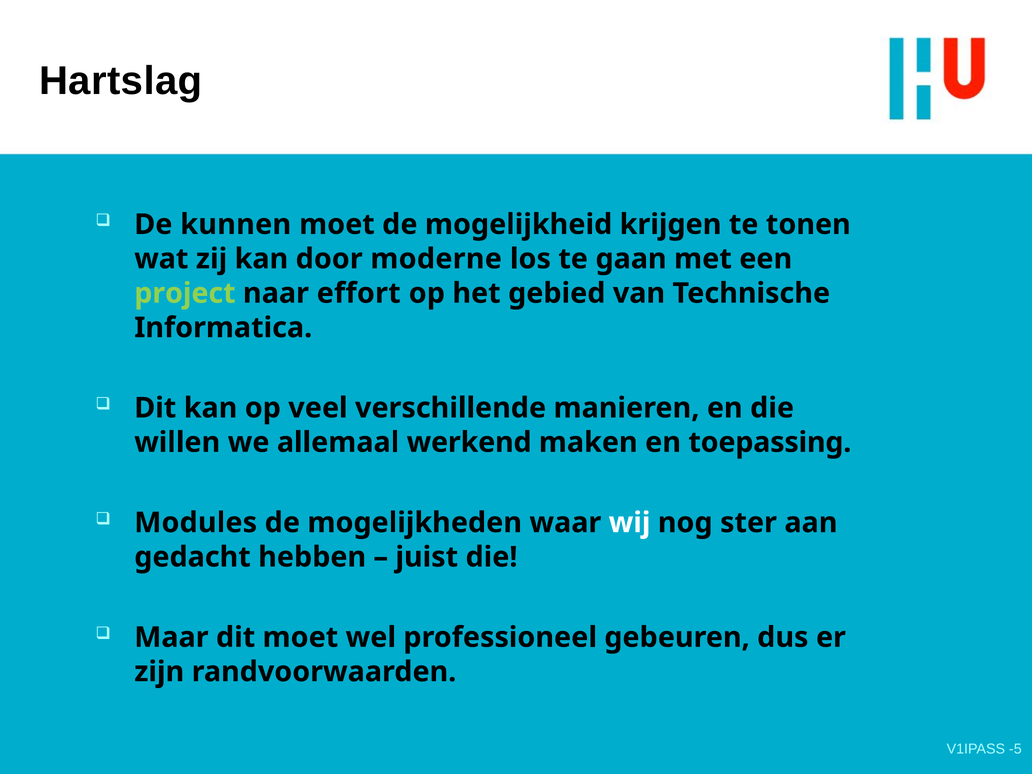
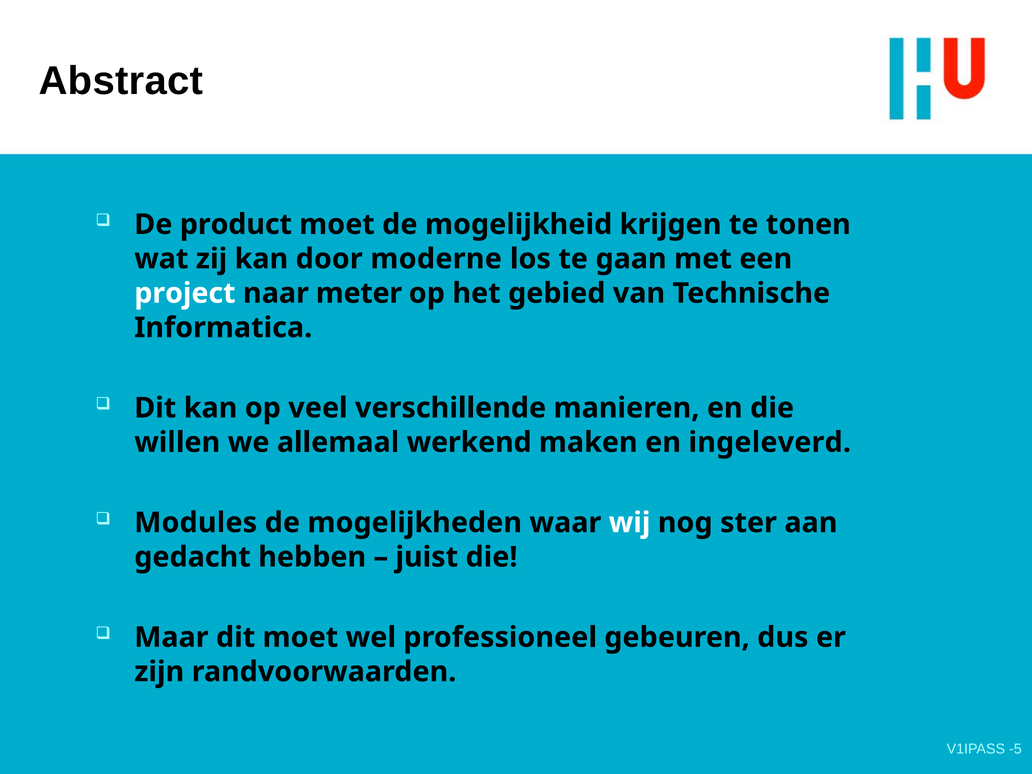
Hartslag: Hartslag -> Abstract (121, 81)
kunnen: kunnen -> product (236, 224)
project colour: light green -> white (185, 293)
effort: effort -> meter (359, 293)
toepassing: toepassing -> ingeleverd (770, 442)
